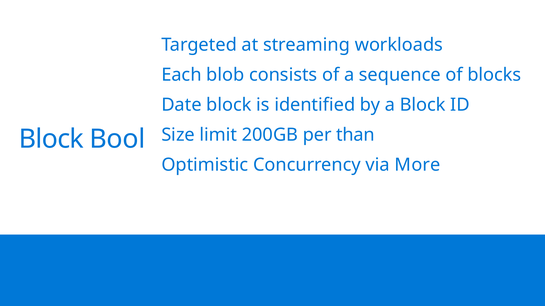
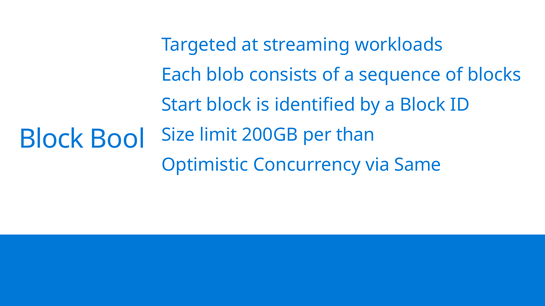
Date: Date -> Start (182, 105)
More: More -> Same (418, 165)
